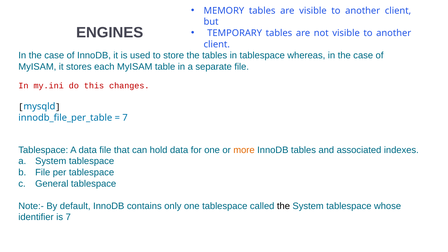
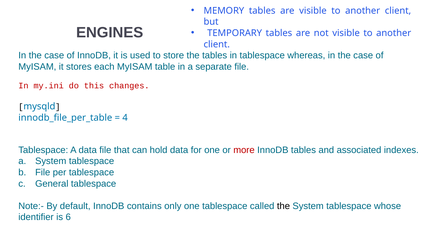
7: 7 -> 4 (125, 118)
more colour: orange -> red (244, 150)
is 7: 7 -> 6 (68, 217)
